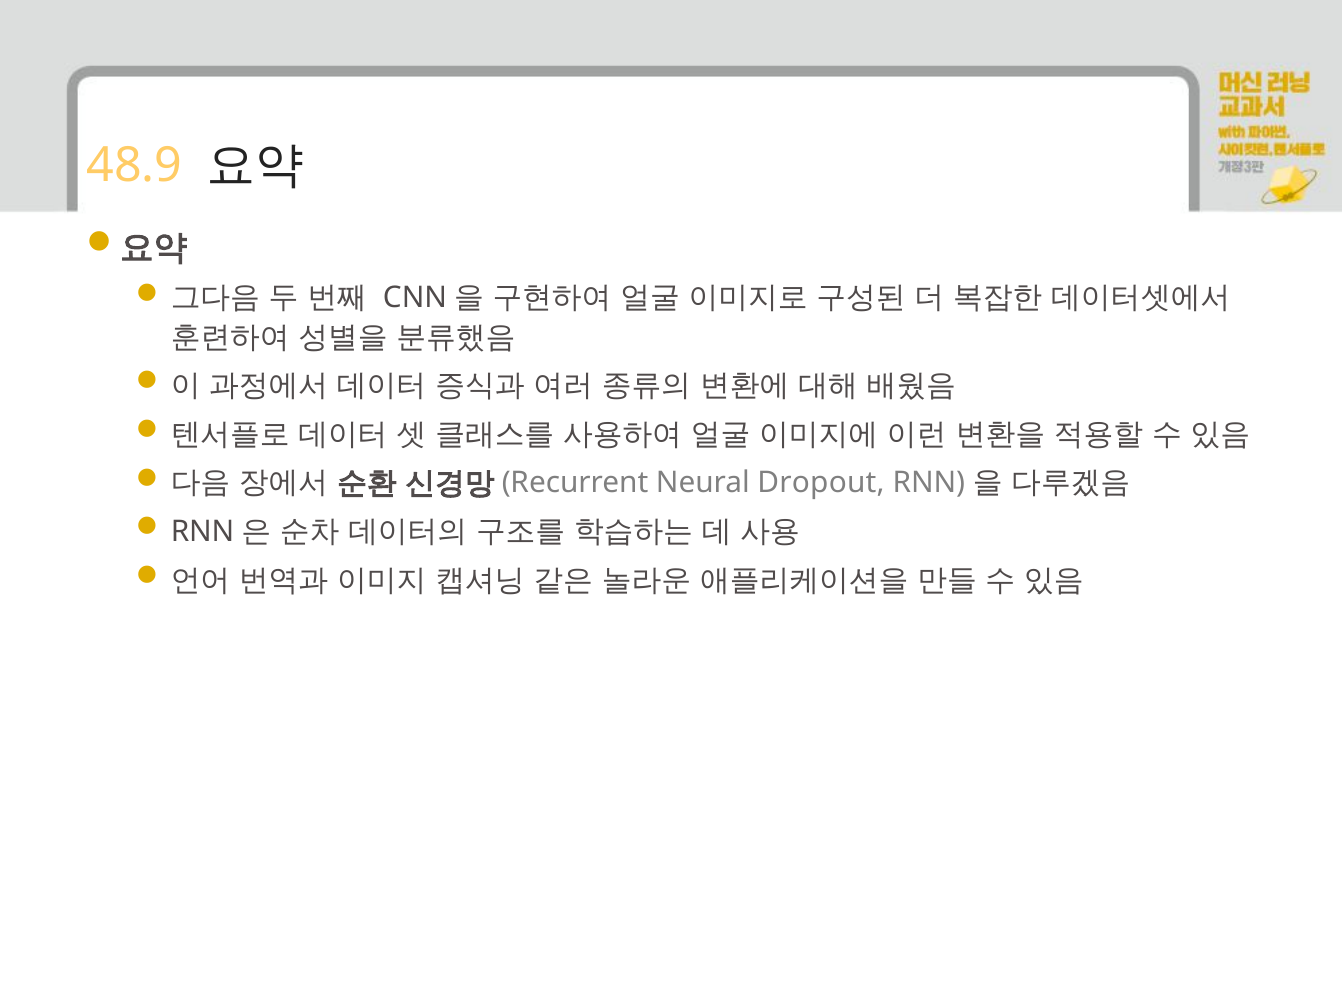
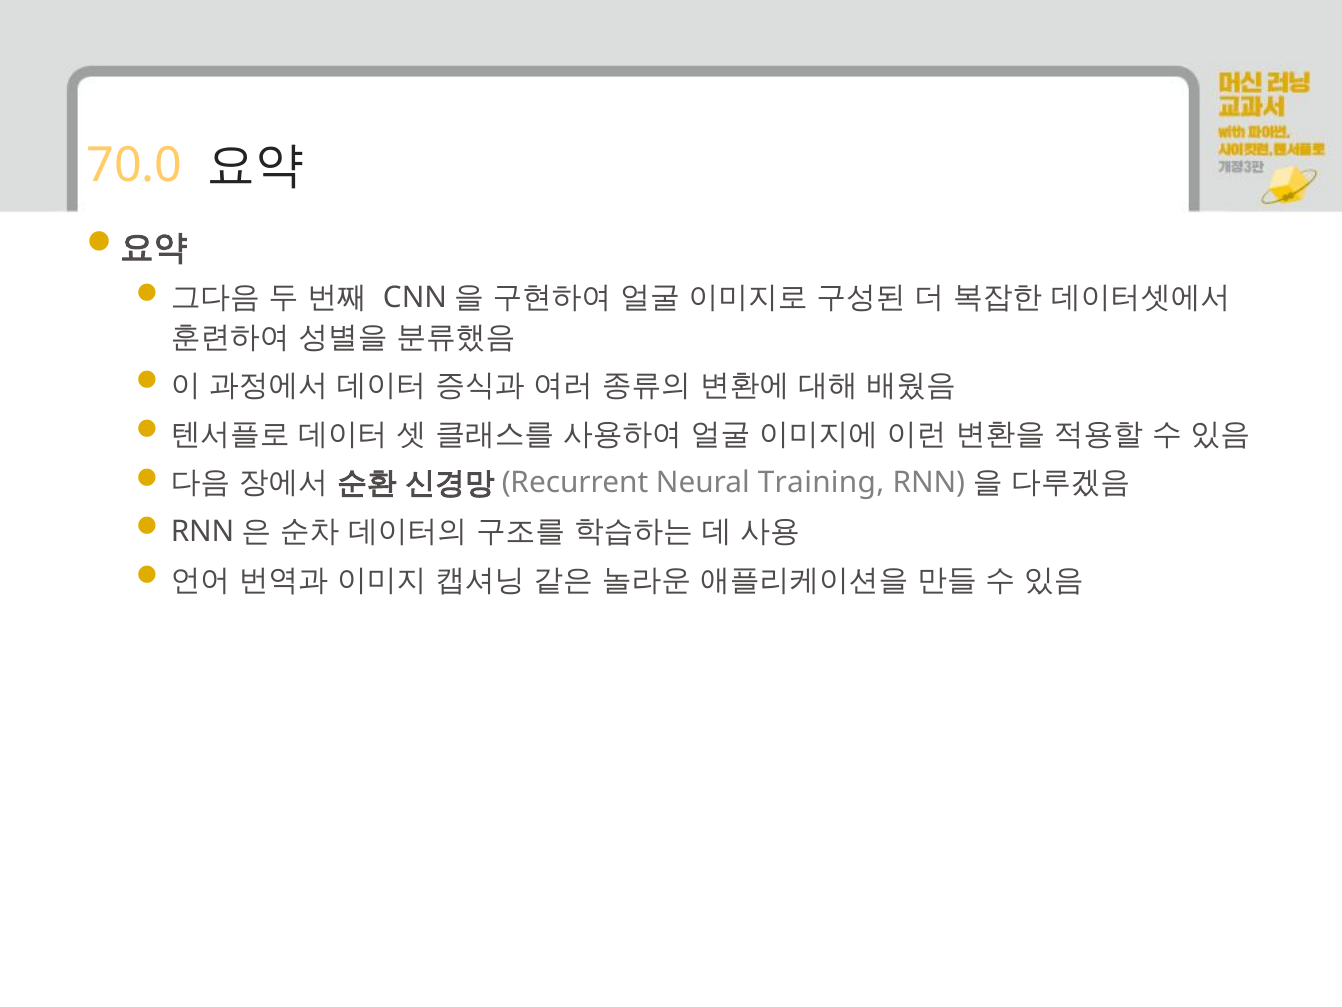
48.9: 48.9 -> 70.0 (134, 166)
Dropout: Dropout -> Training (821, 483)
